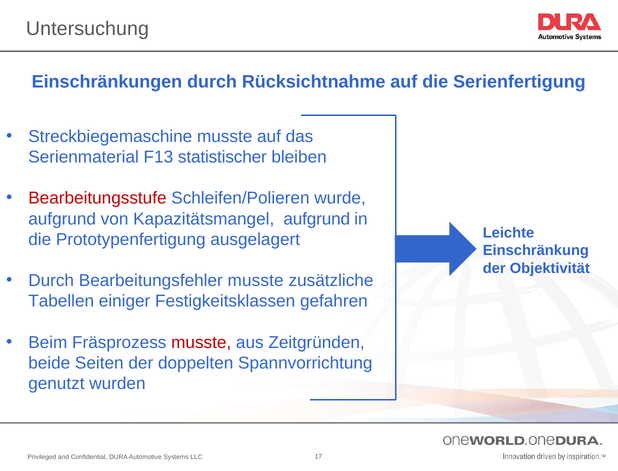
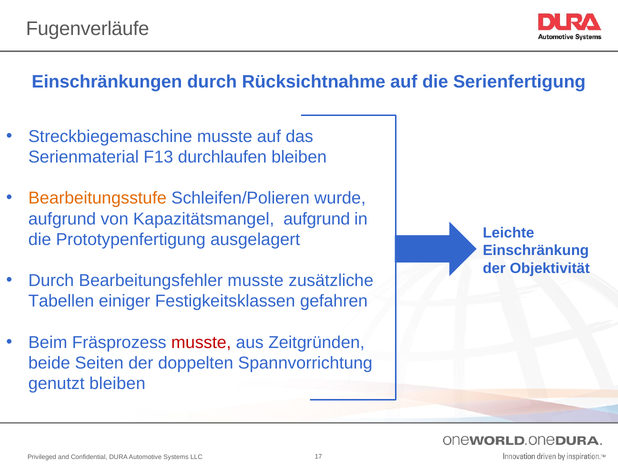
Untersuchung: Untersuchung -> Fugenverläufe (88, 29)
statistischer: statistischer -> durchlaufen (222, 157)
Bearbeitungsstufe colour: red -> orange (97, 198)
genutzt wurden: wurden -> bleiben (117, 384)
